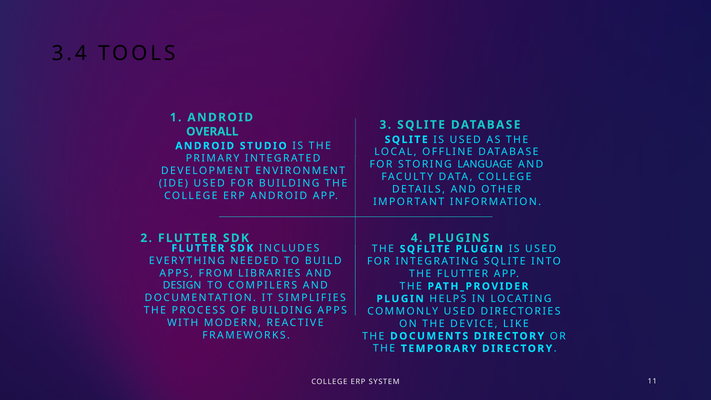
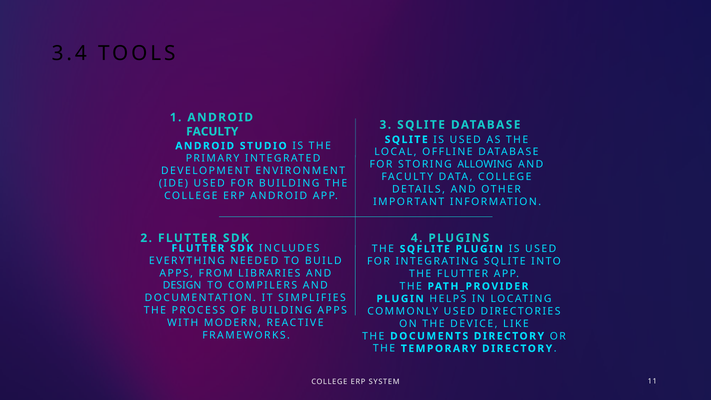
OVERALL: OVERALL -> FACULTY (212, 132)
LANGUAGE: LANGUAGE -> ALLOWING (485, 165)
